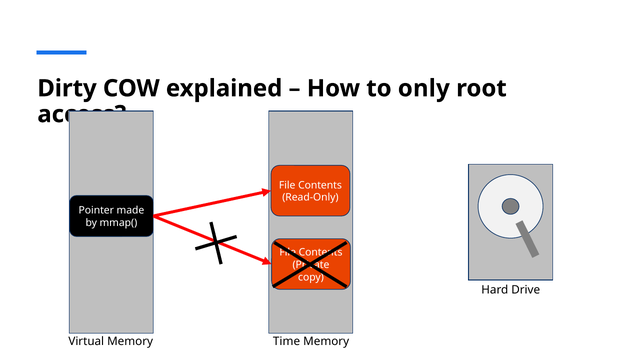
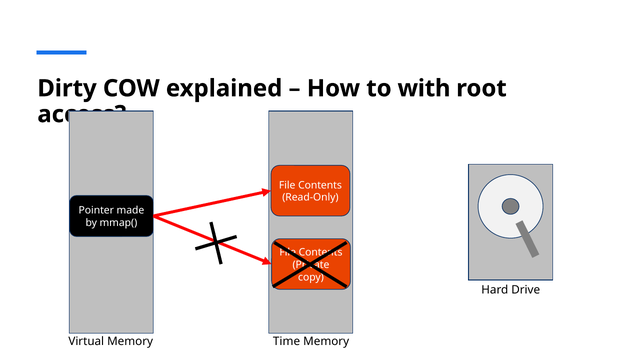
only: only -> with (424, 88)
